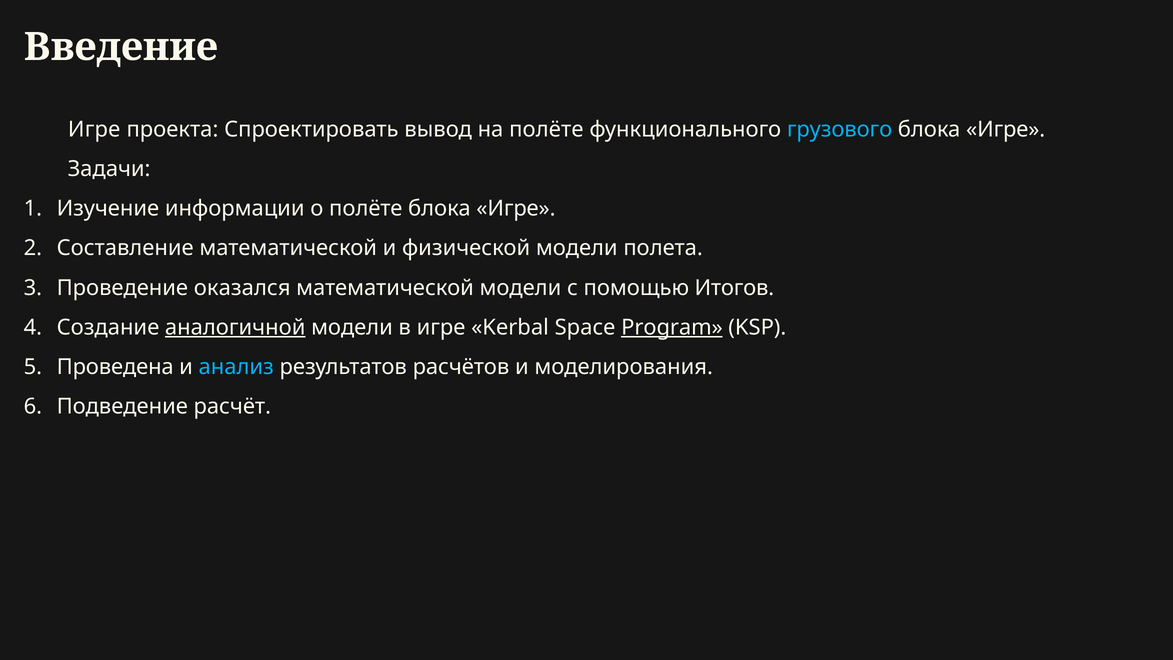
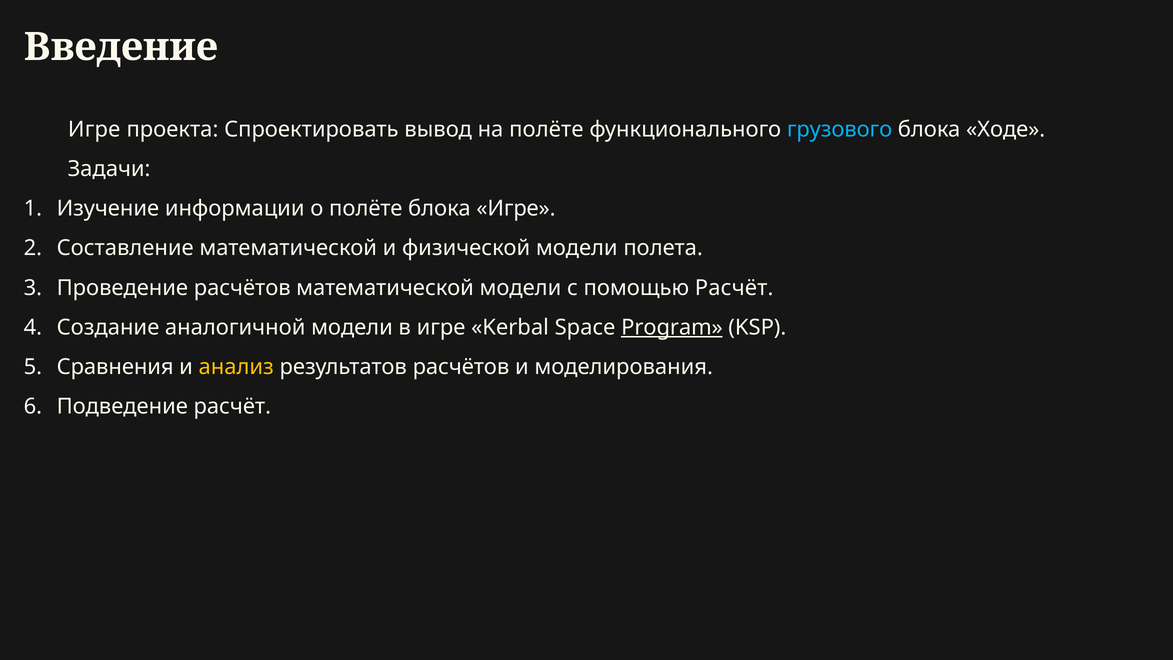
Игре: Игре -> Ходе (1006, 129)
Проведение оказался: оказался -> расчётов (242, 288)
помощью Итогов: Итогов -> Расчёт (734, 288)
аналогичной underline: present -> none (235, 327)
Проведена: Проведена -> Сравнения (115, 367)
анализ colour: light blue -> yellow (236, 367)
